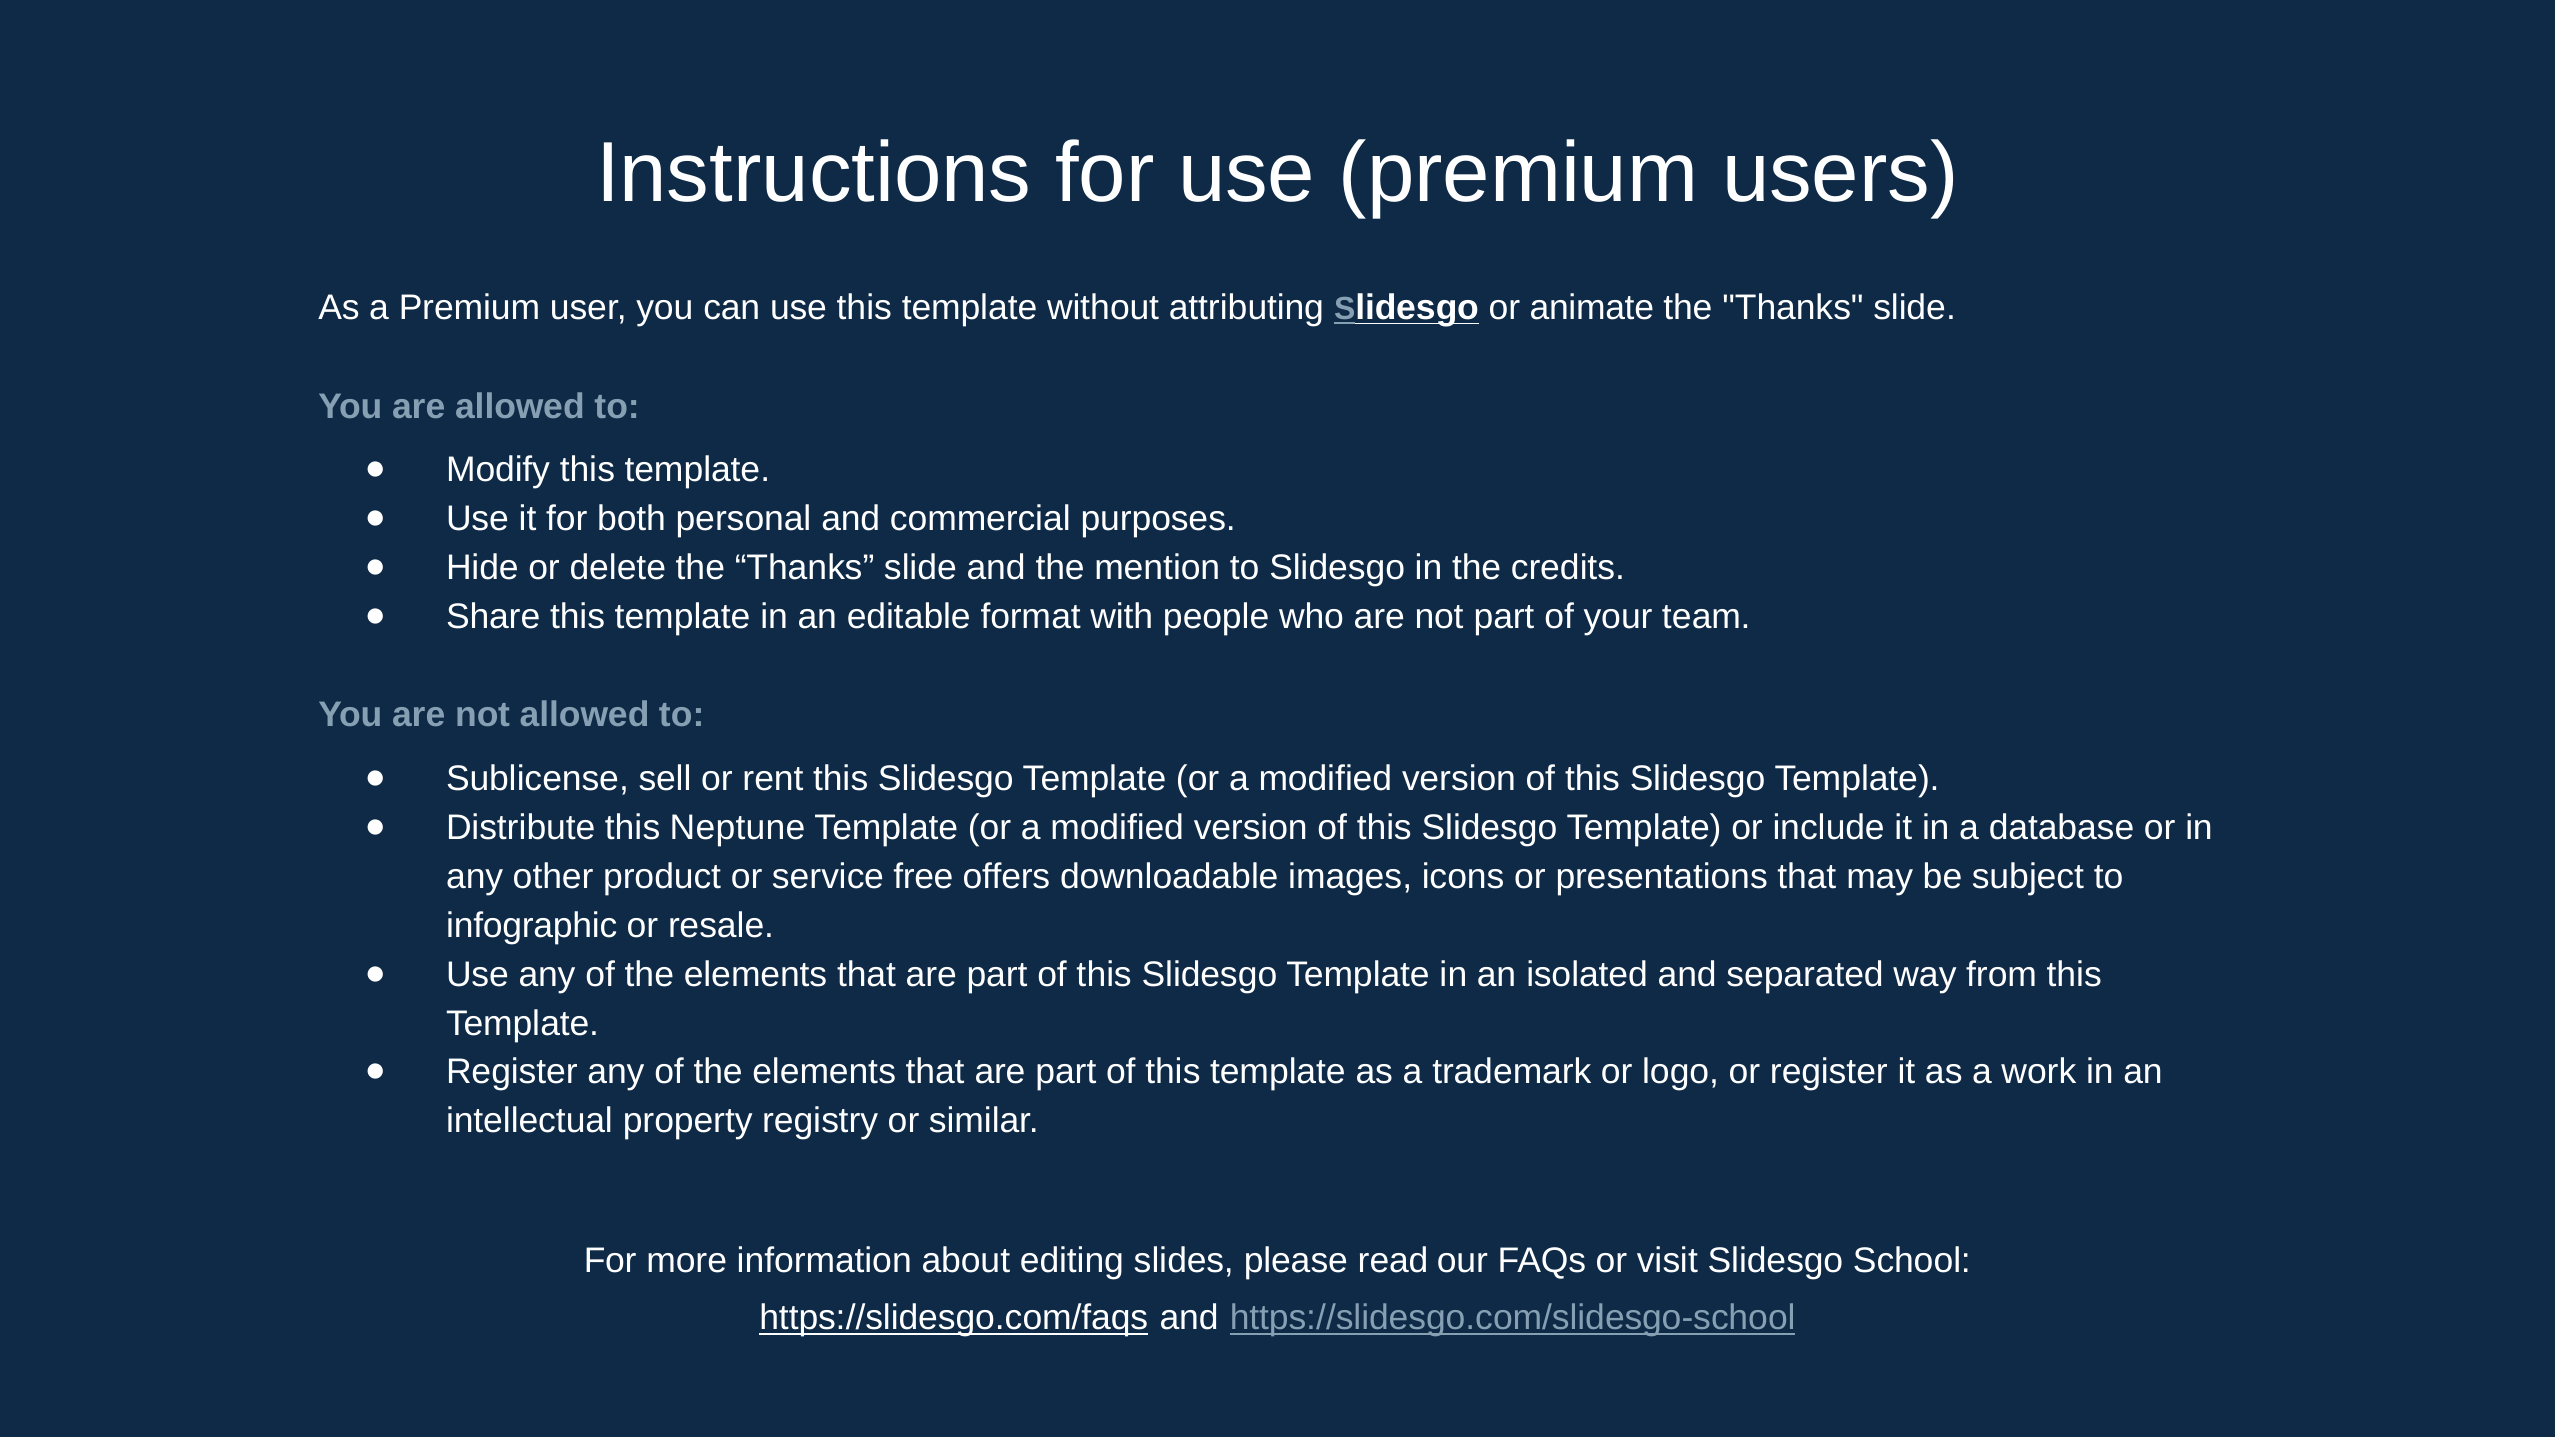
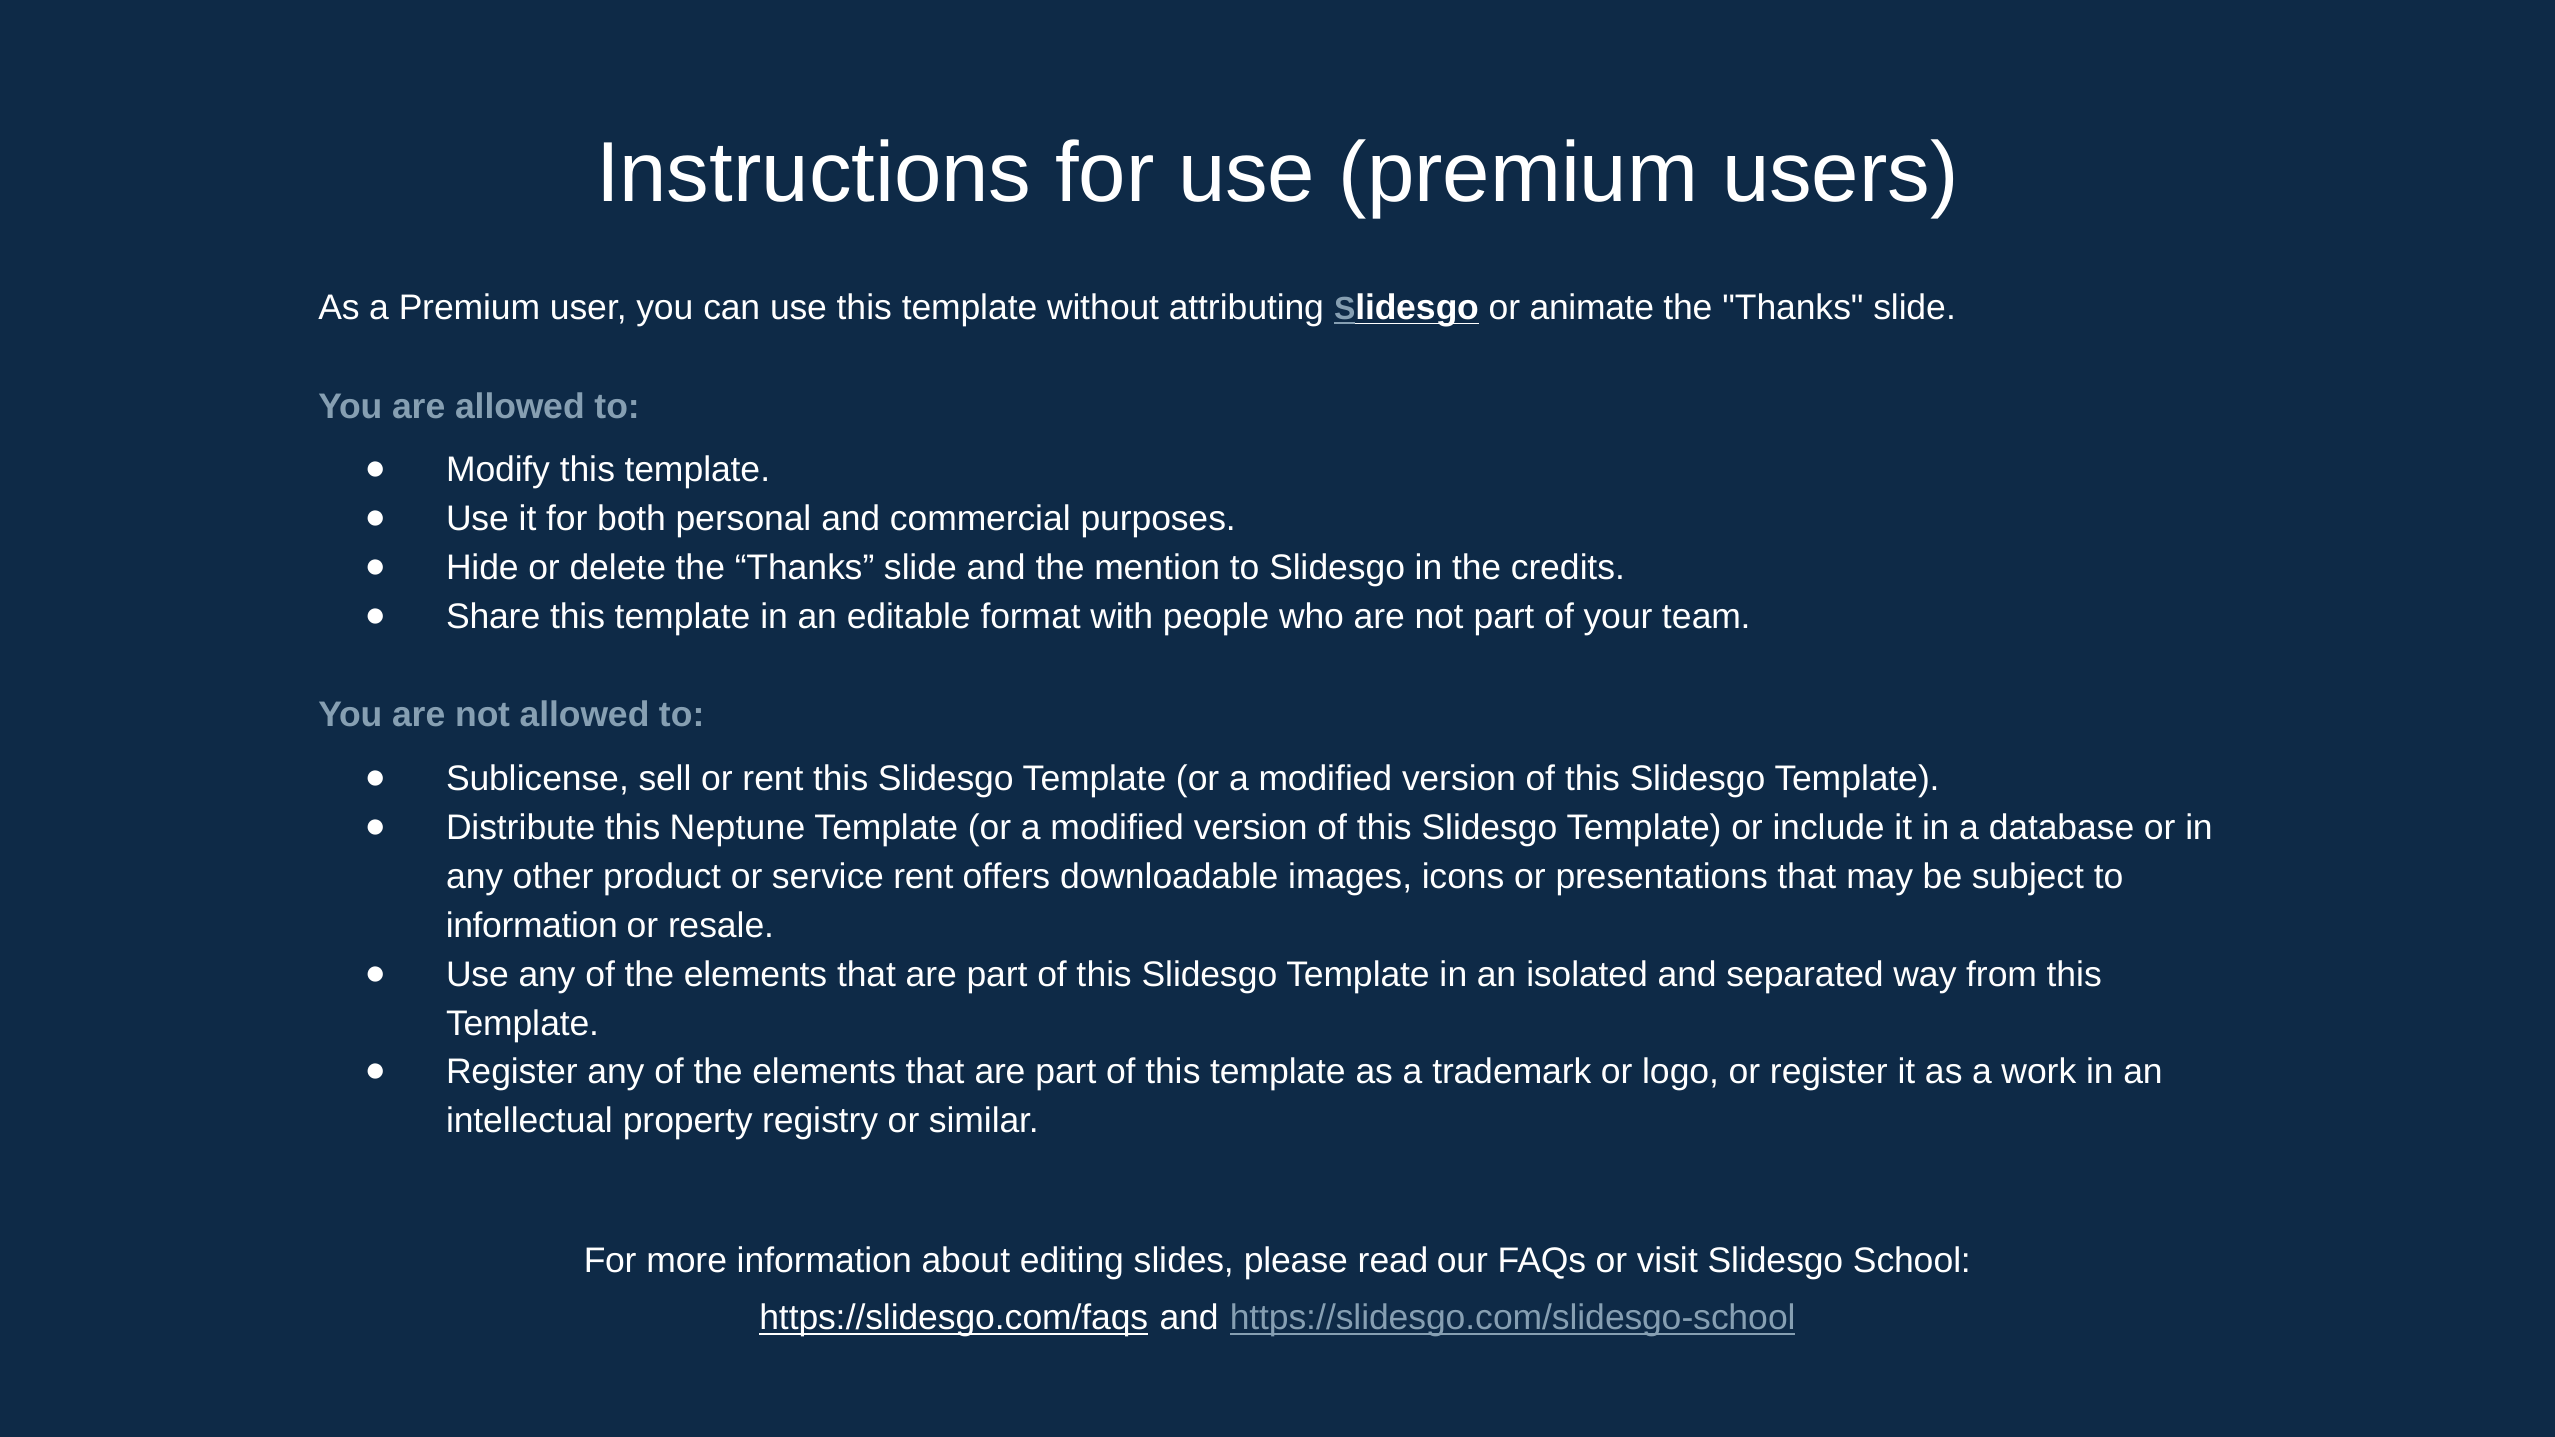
service free: free -> rent (923, 876)
infographic: infographic -> information (532, 925)
